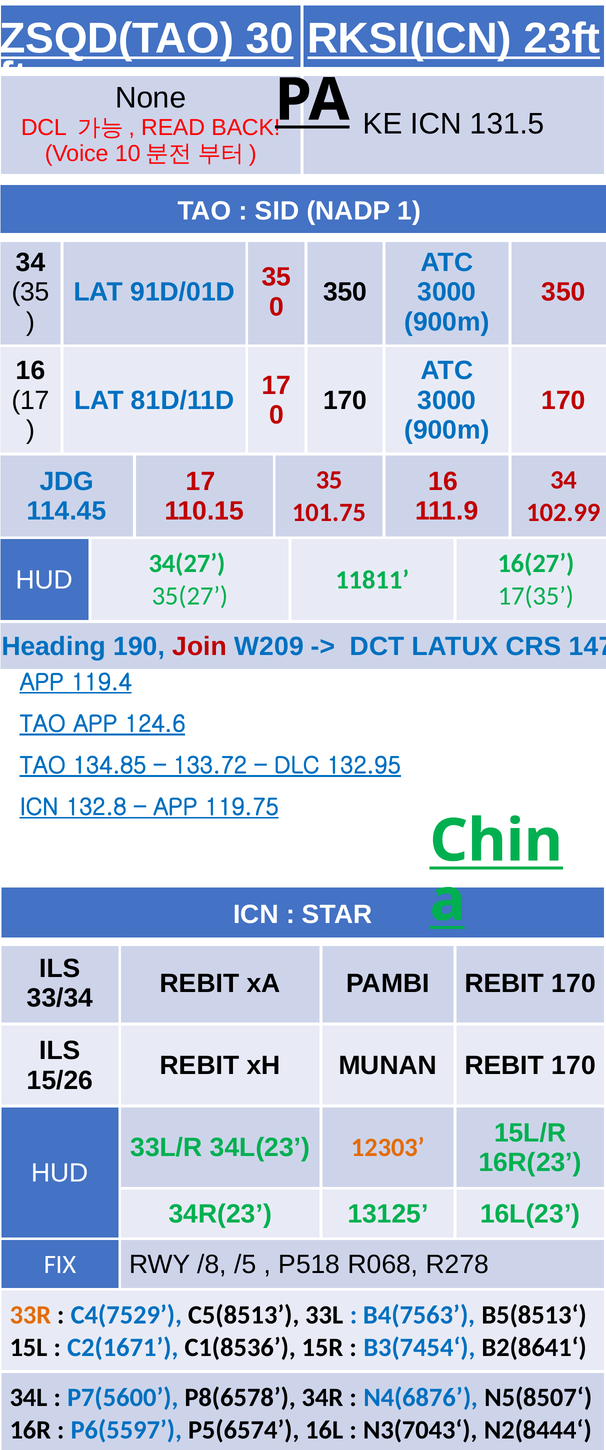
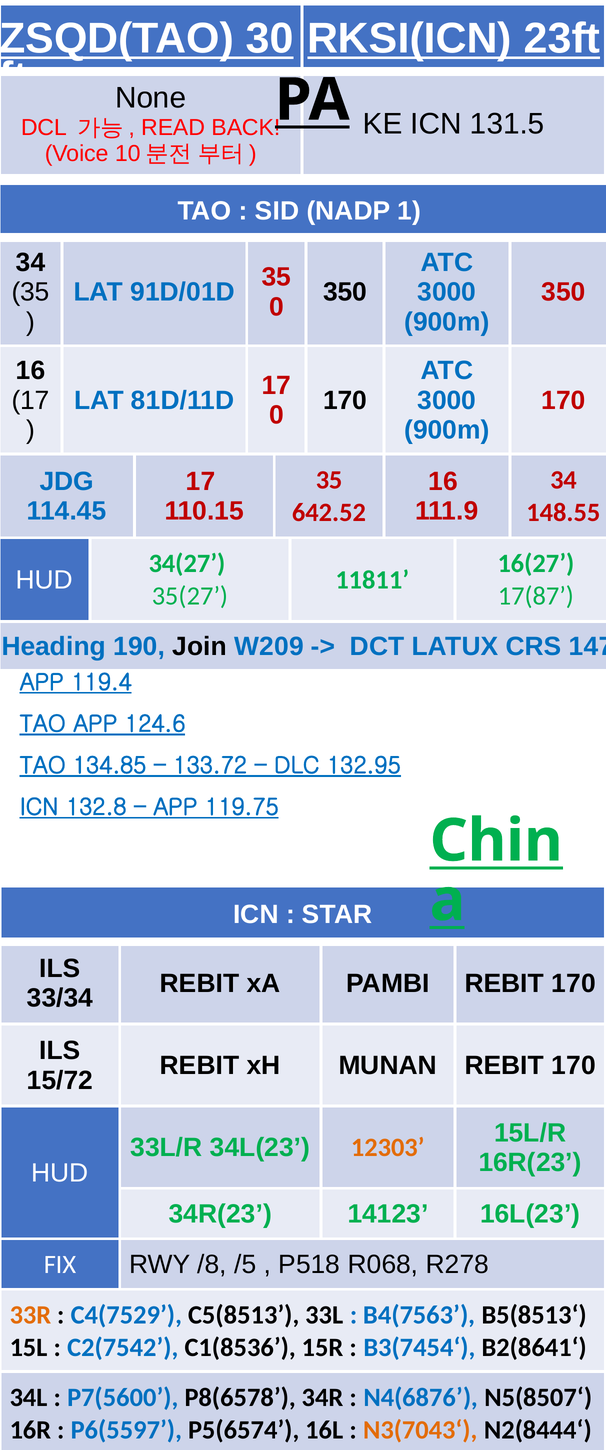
101.75: 101.75 -> 642.52 (329, 512)
102.99: 102.99 -> 148.55 (563, 512)
17(35: 17(35 -> 17(87 (536, 596)
Join colour: red -> black (200, 646)
15/26: 15/26 -> 15/72 (60, 1080)
13125: 13125 -> 14123 (388, 1214)
C2(1671: C2(1671 -> C2(7542 (123, 1348)
N3(7043‘ colour: black -> orange (420, 1430)
